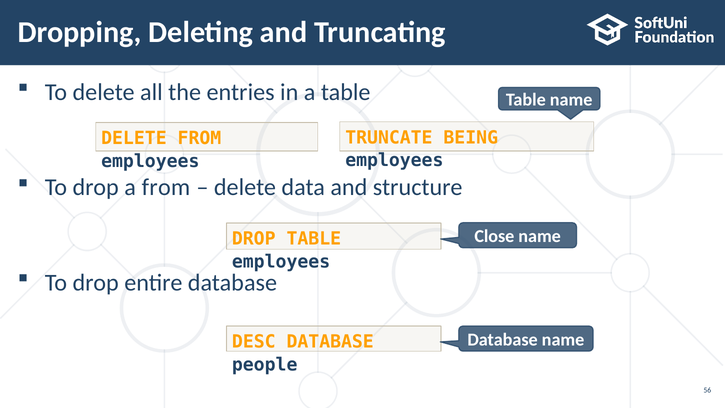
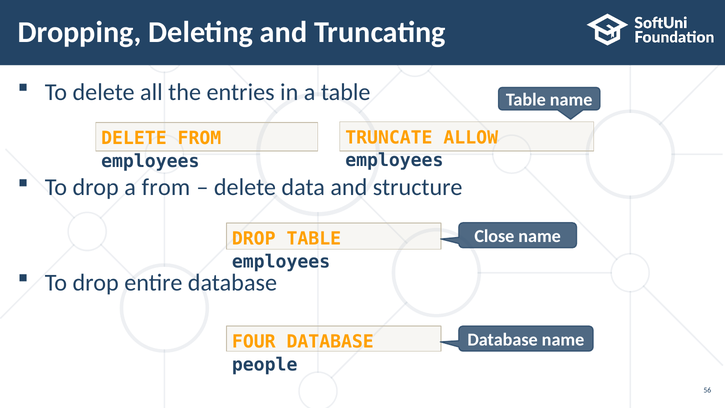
BEING: BEING -> ALLOW (471, 138)
DESC: DESC -> FOUR (254, 342)
